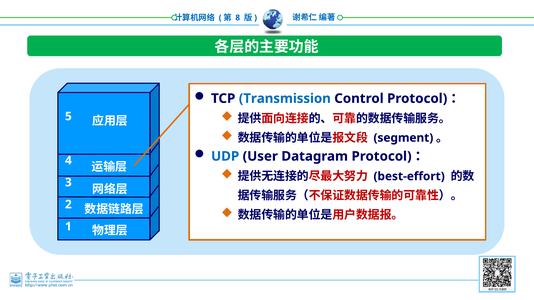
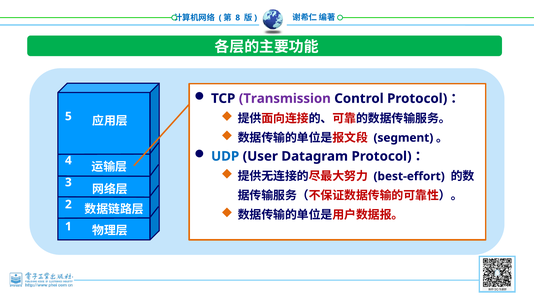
Transmission colour: blue -> purple (285, 99)
